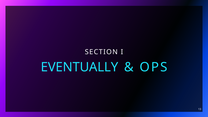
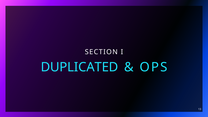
EVENTUALLY: EVENTUALLY -> DUPLICATED (80, 67)
